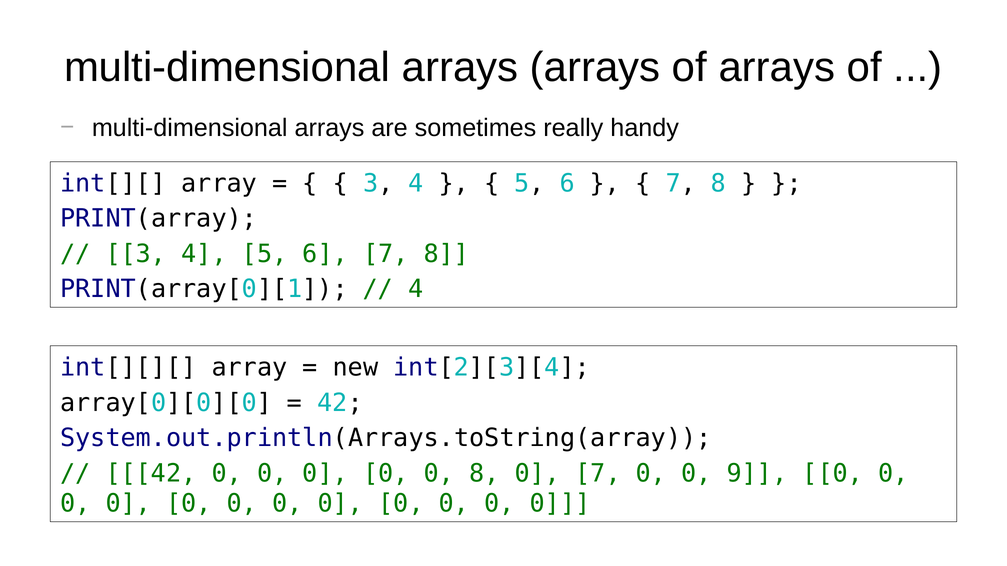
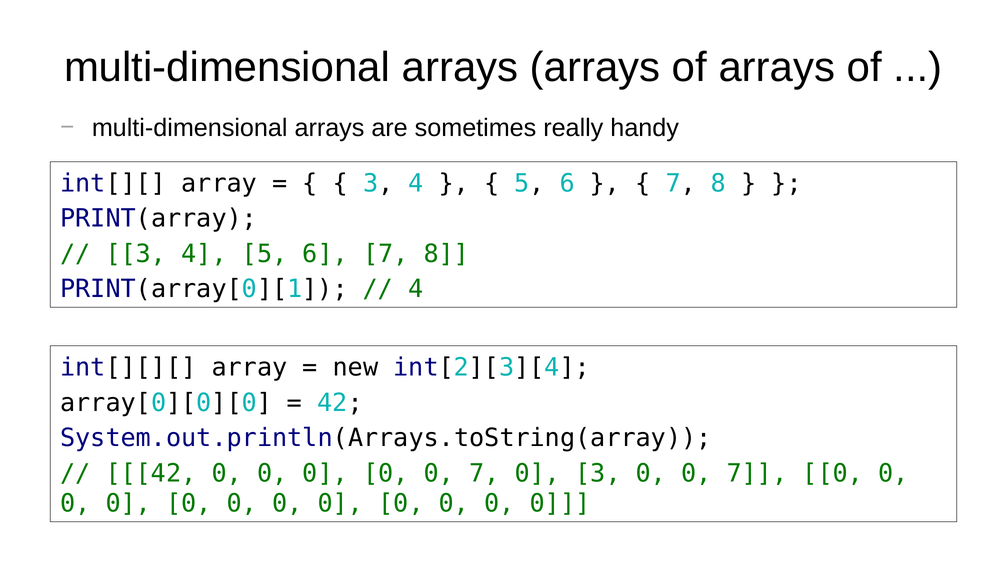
0 0 0 8: 8 -> 7 (484, 474)
0 7: 7 -> 3 (598, 474)
9: 9 -> 7 (757, 474)
